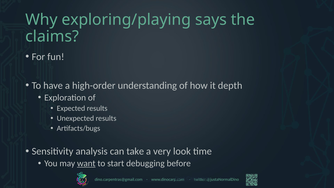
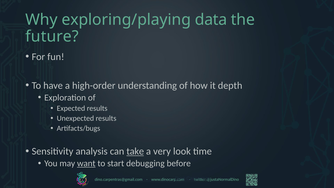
says: says -> data (211, 20)
claims: claims -> future (52, 37)
take underline: none -> present (135, 151)
